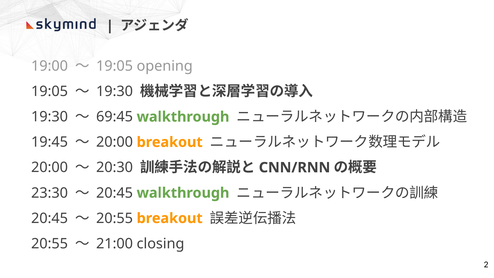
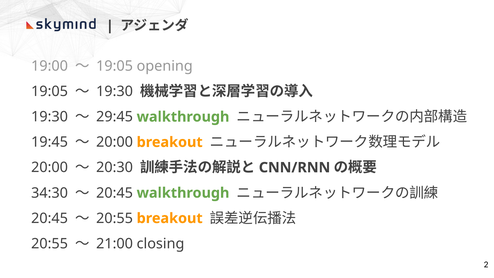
69:45: 69:45 -> 29:45 (115, 117)
23:30: 23:30 -> 34:30 (50, 193)
